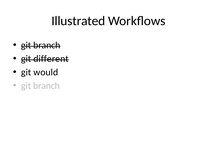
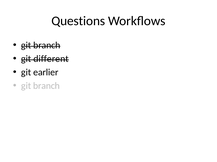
Illustrated: Illustrated -> Questions (78, 21)
would: would -> earlier (46, 73)
